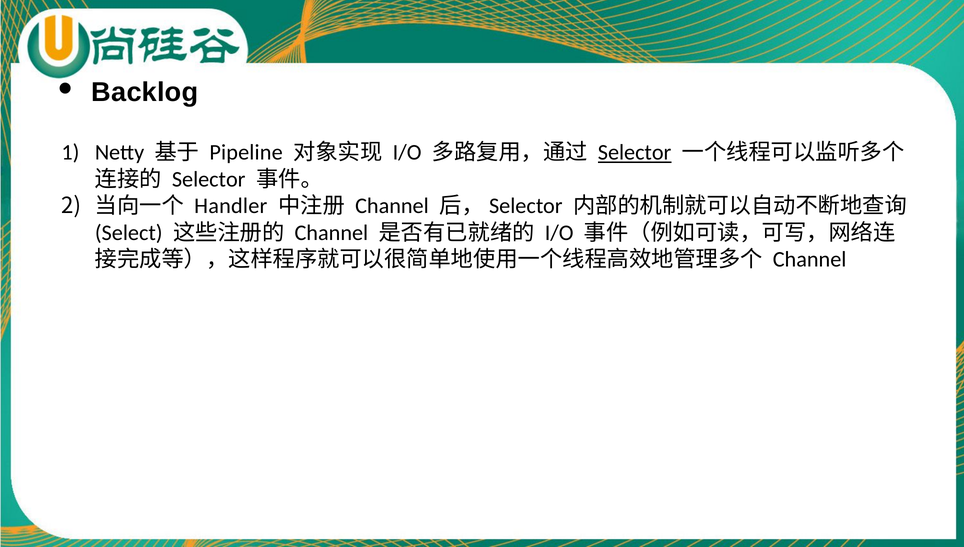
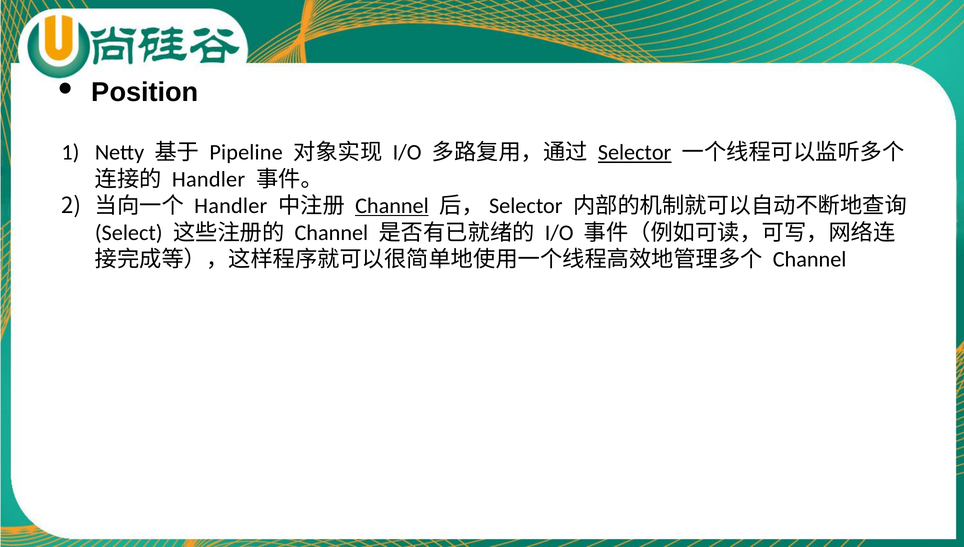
Backlog: Backlog -> Position (145, 92)
Selector: Selector -> Handler (209, 179)
Channel underline: none -> present (392, 206)
